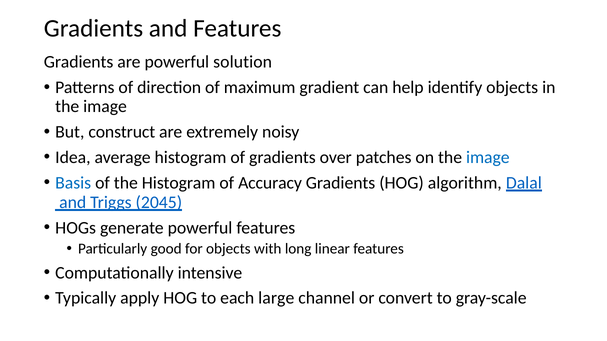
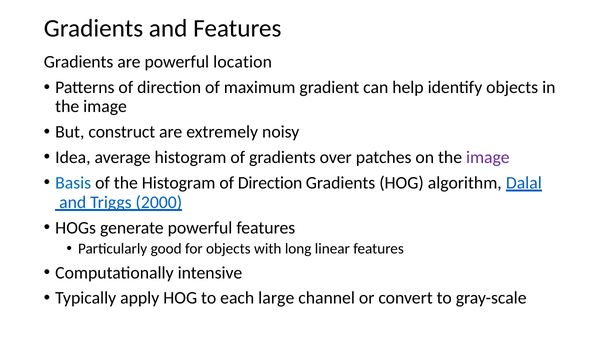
solution: solution -> location (243, 62)
image colour: blue -> purple (488, 157)
Histogram of Accuracy: Accuracy -> Direction (270, 183)
2045: 2045 -> 2000 (159, 203)
